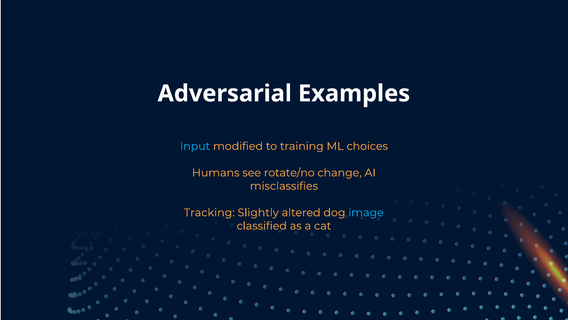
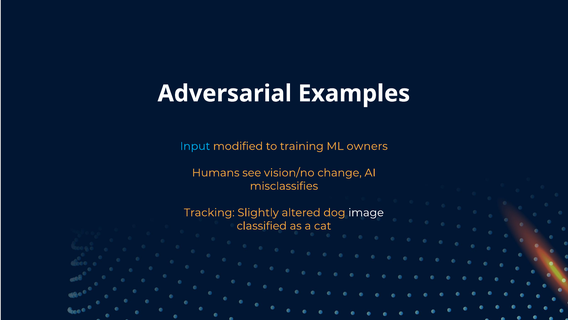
choices: choices -> owners (367, 146)
rotate/no: rotate/no -> vision/no (289, 173)
image colour: light blue -> white (366, 212)
